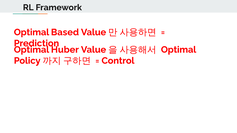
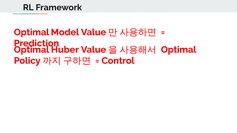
Based: Based -> Model (65, 32)
